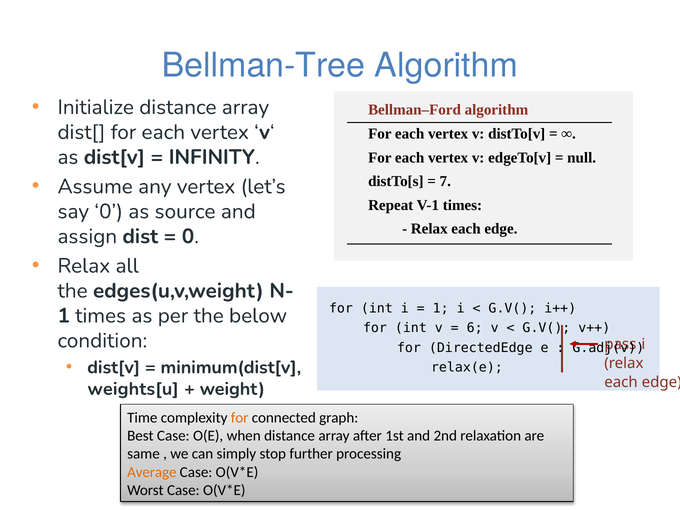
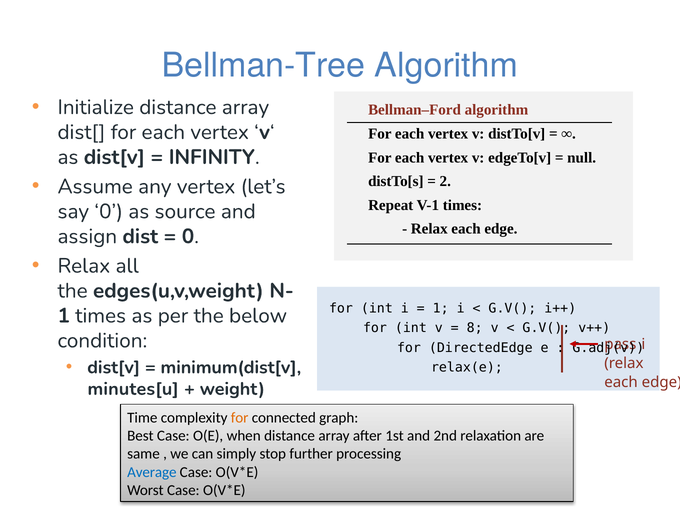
7: 7 -> 2 (445, 181)
6: 6 -> 8 (475, 328)
weights[u: weights[u -> minutes[u (133, 389)
Average colour: orange -> blue (152, 472)
